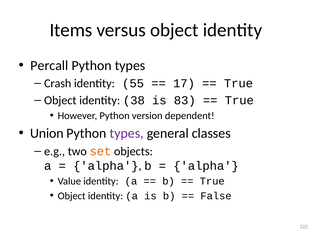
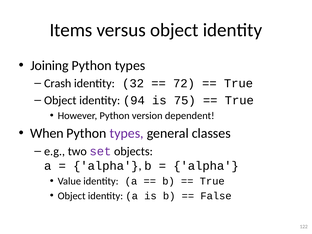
Percall: Percall -> Joining (49, 65)
55: 55 -> 32 (133, 83)
17: 17 -> 72 (184, 83)
38: 38 -> 94 (134, 100)
83: 83 -> 75 (185, 100)
Union: Union -> When (47, 133)
set colour: orange -> purple (100, 151)
